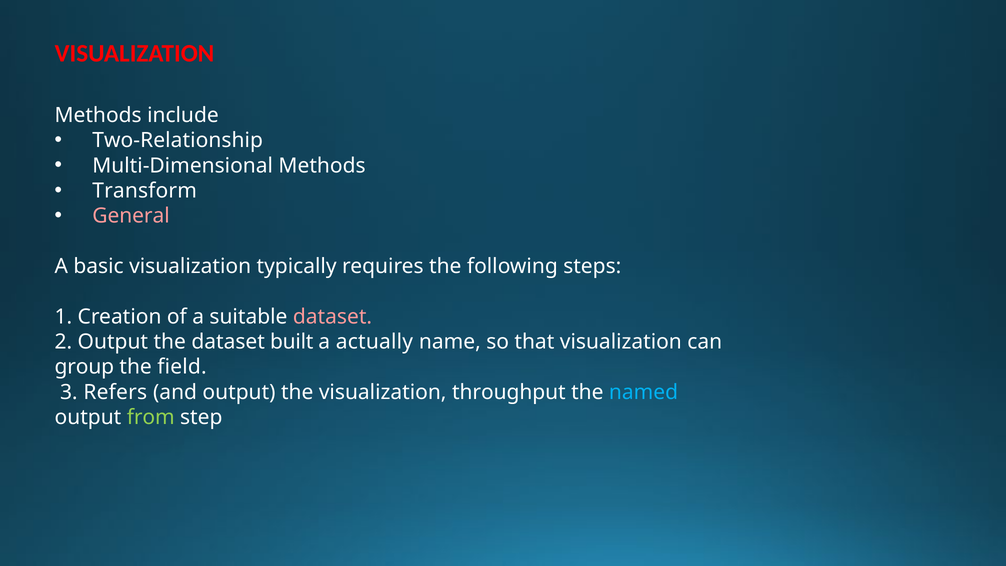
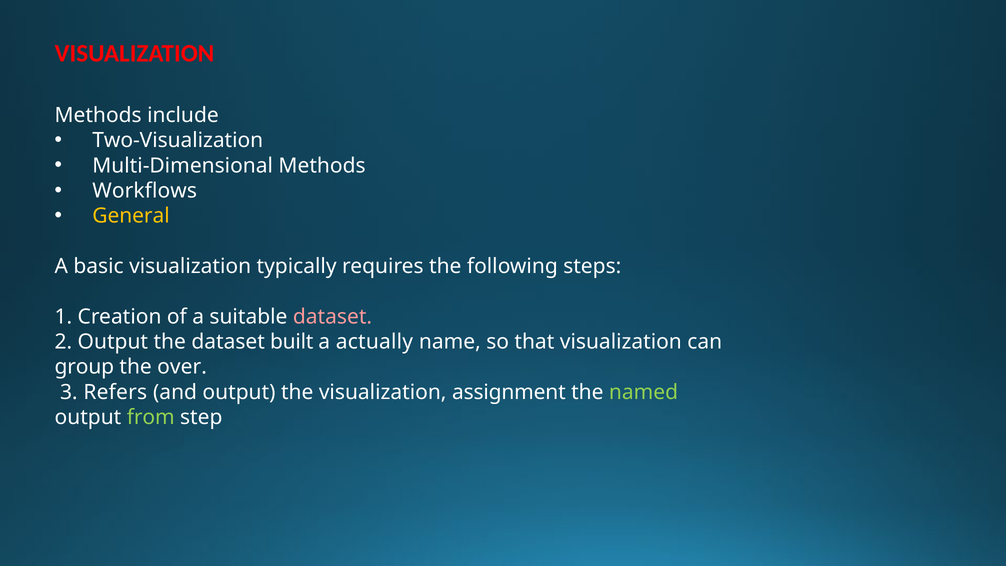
Two-Relationship: Two-Relationship -> Two-Visualization (178, 141)
Transform: Transform -> Workflows (145, 191)
General colour: pink -> yellow (131, 216)
field: field -> over (182, 367)
throughput: throughput -> assignment (509, 392)
named colour: light blue -> light green (644, 392)
